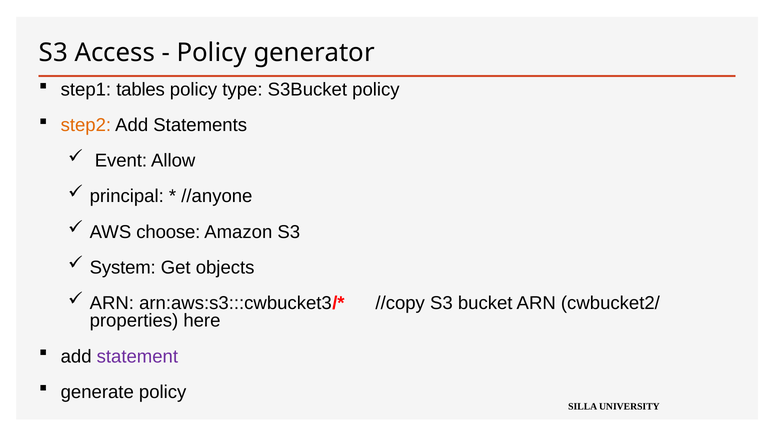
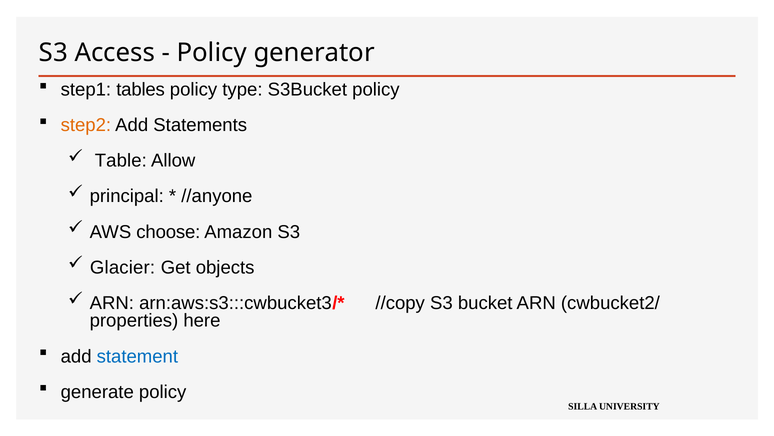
Event: Event -> Table (121, 161)
System: System -> Glacier (123, 267)
statement colour: purple -> blue (137, 356)
